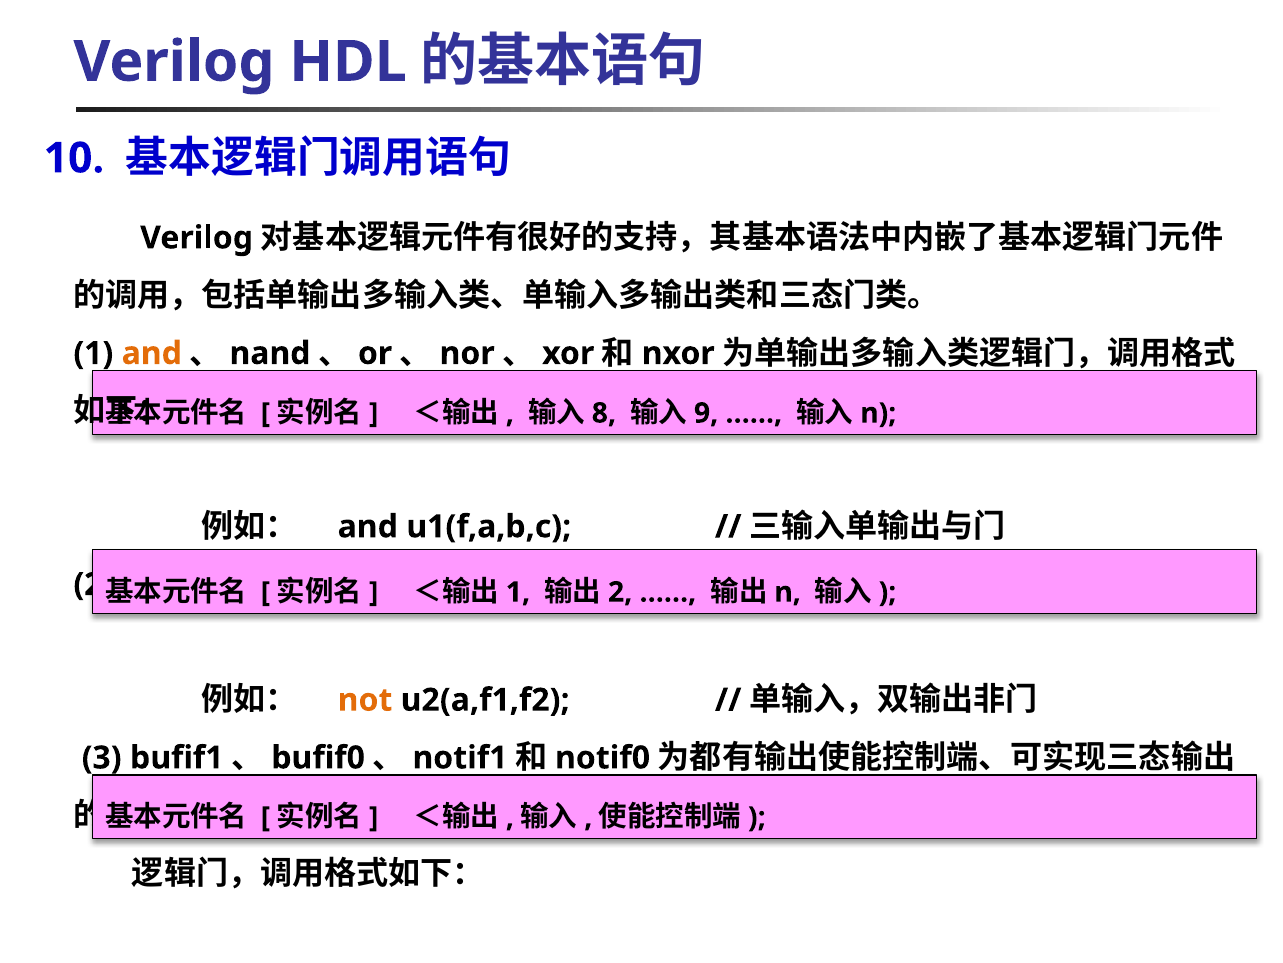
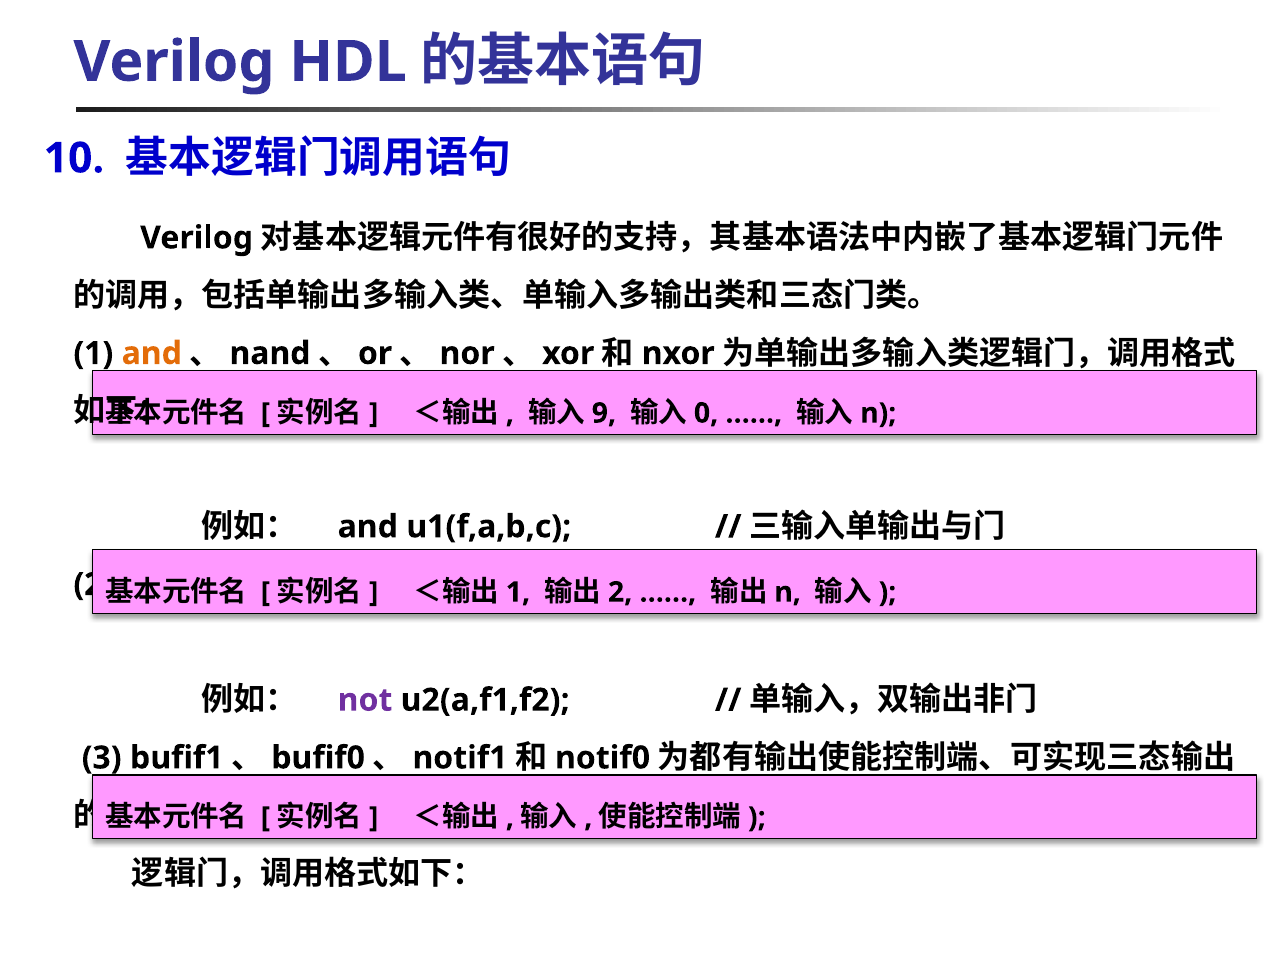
8: 8 -> 9 (604, 413)
9: 9 -> 0 (706, 413)
not colour: orange -> purple (365, 700)
